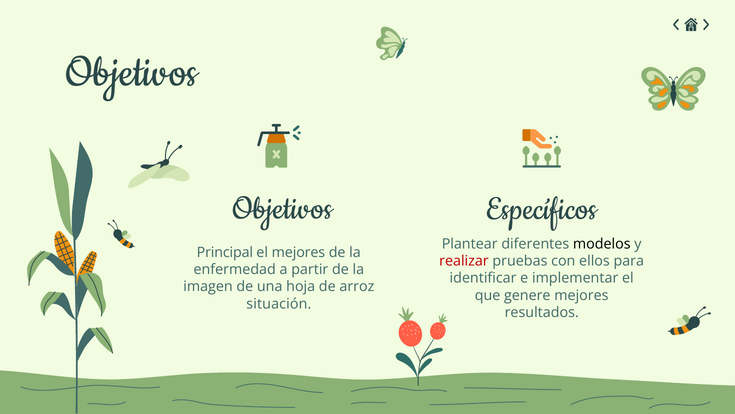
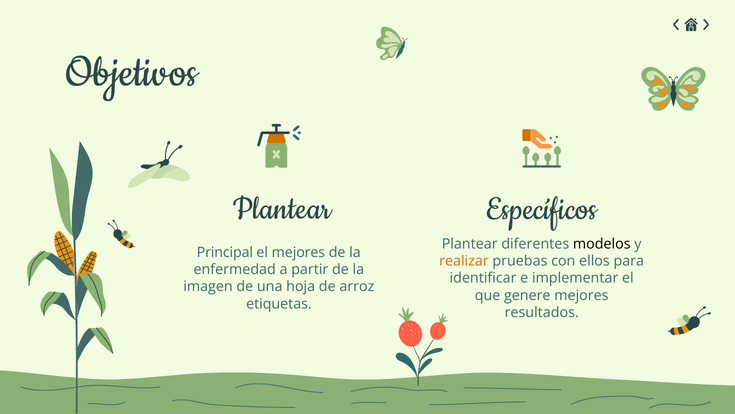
Objetivos: Objetivos -> Plantear (282, 206)
realizar colour: red -> orange (464, 261)
situación: situación -> etiquetas (279, 304)
